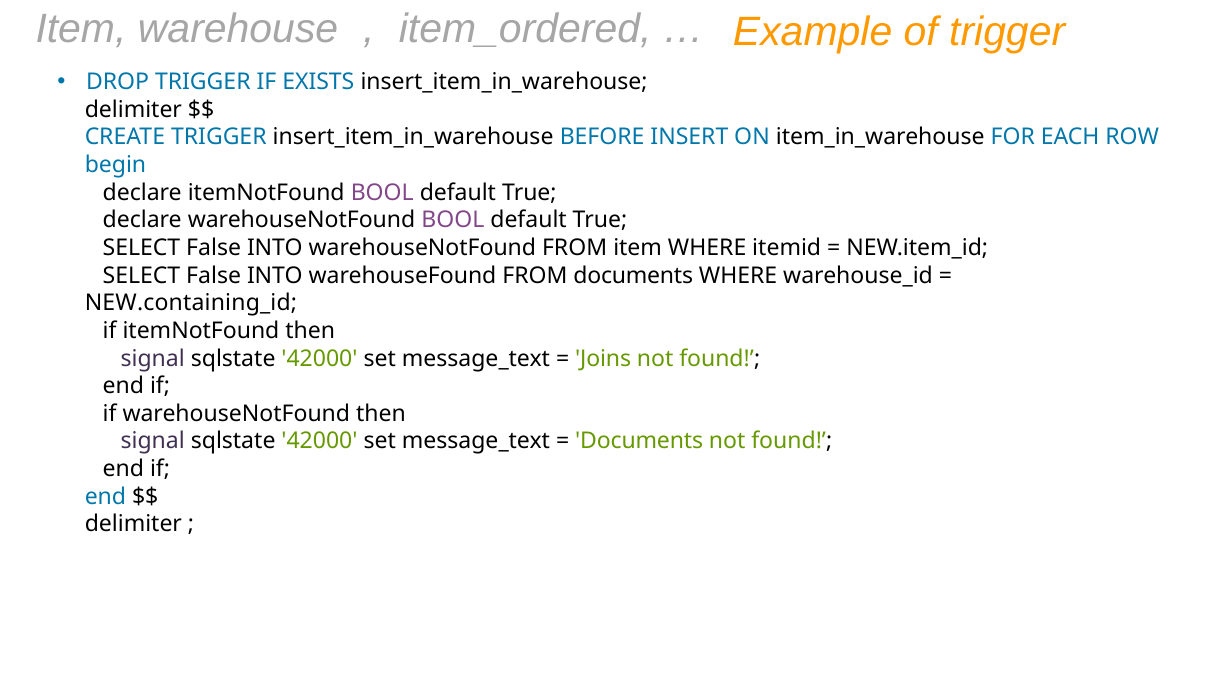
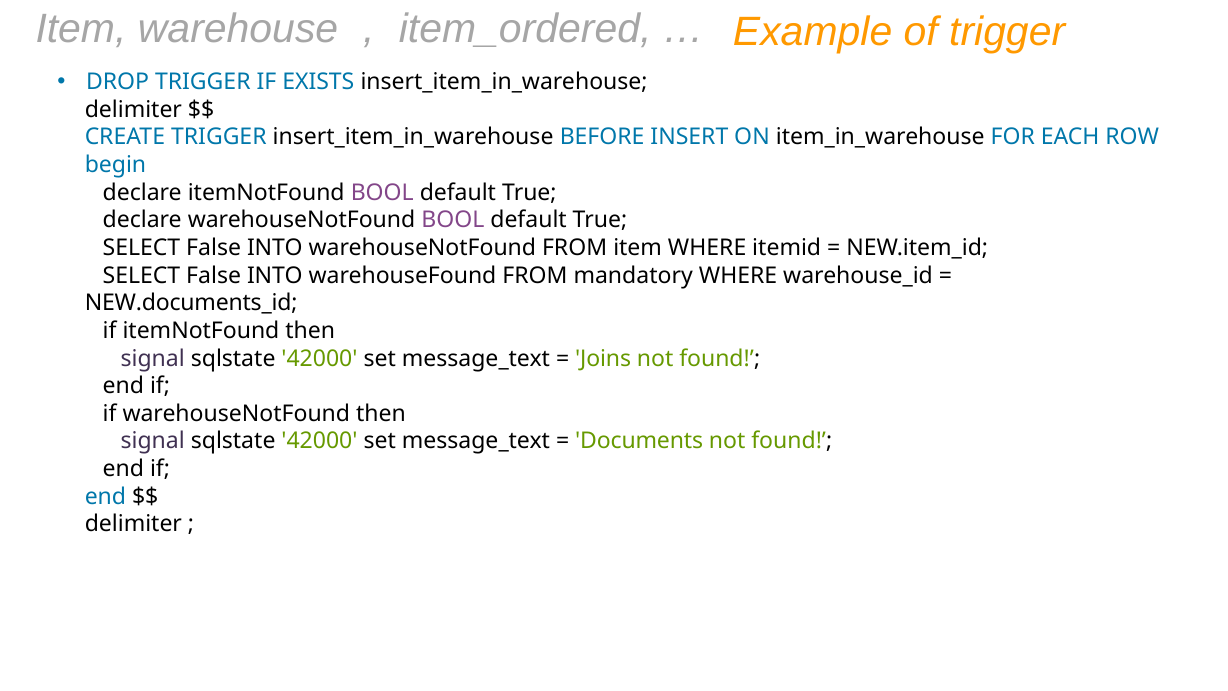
FROM documents: documents -> mandatory (633, 275)
NEW.containing_id: NEW.containing_id -> NEW.documents_id (191, 303)
